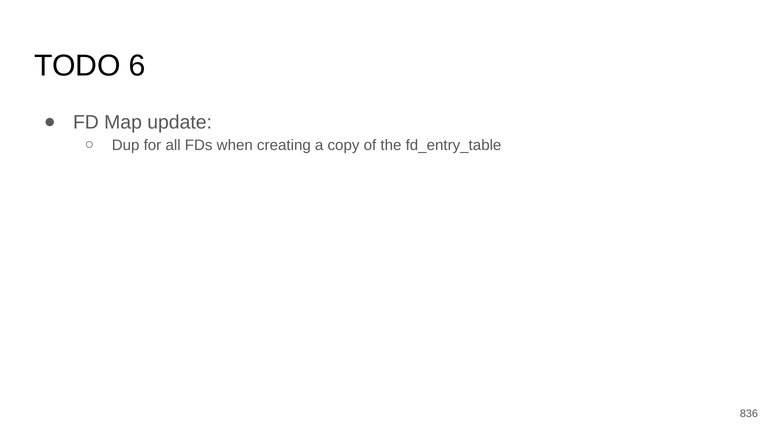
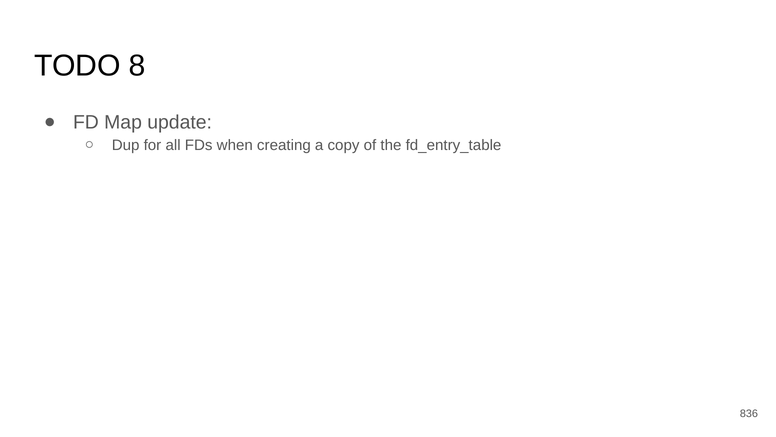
6: 6 -> 8 (137, 66)
